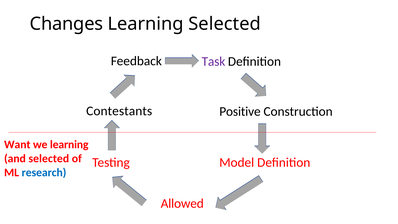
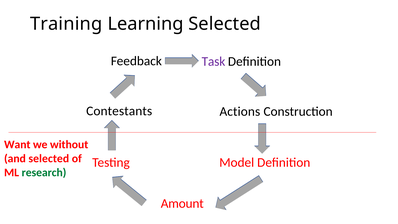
Changes: Changes -> Training (66, 24)
Positive: Positive -> Actions (240, 112)
we learning: learning -> without (69, 145)
research colour: blue -> green (44, 172)
Allowed: Allowed -> Amount (182, 203)
